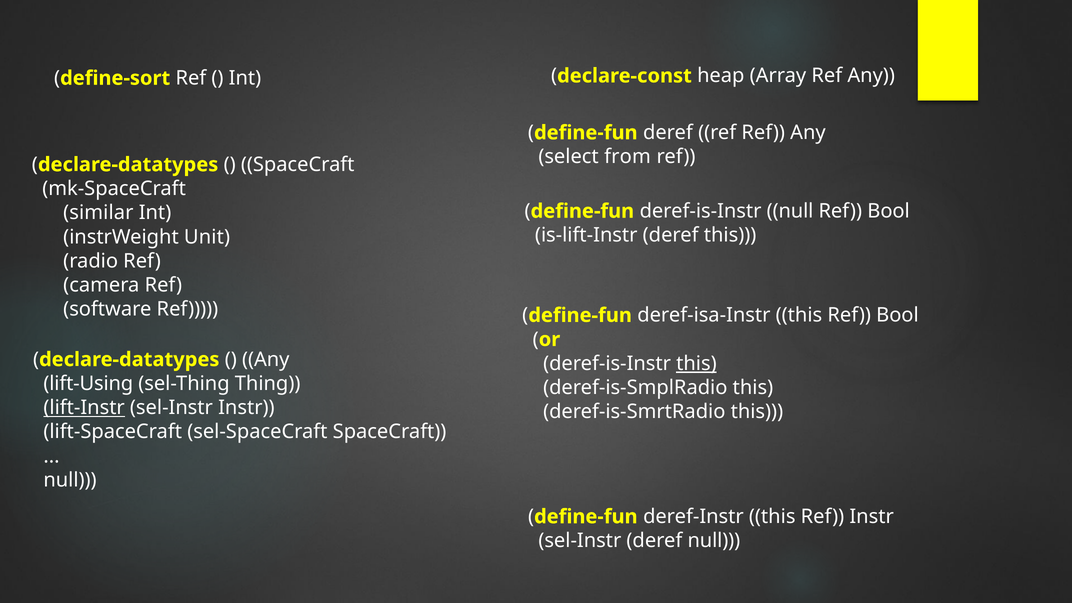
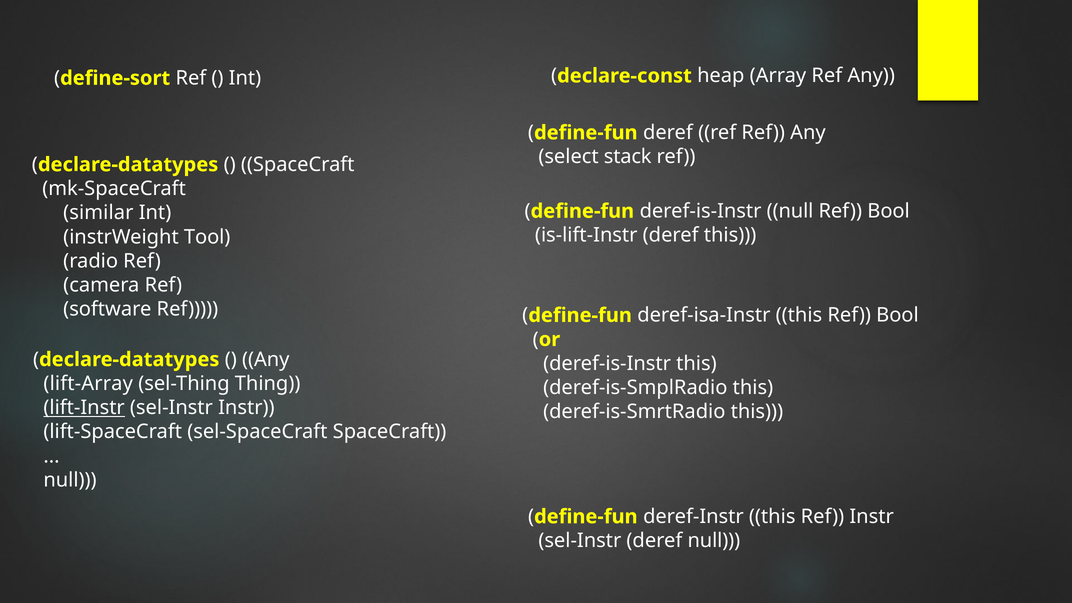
from: from -> stack (628, 157)
Unit: Unit -> Tool (207, 237)
this underline: present -> none (696, 364)
lift-Using: lift-Using -> lift-Array (88, 384)
